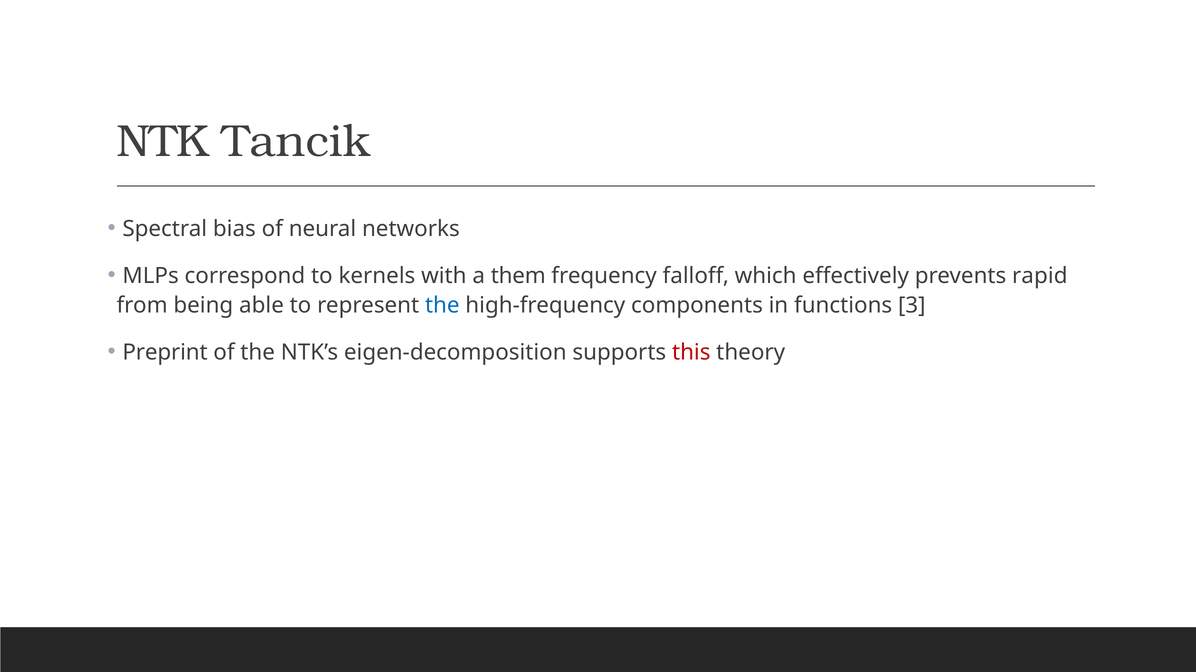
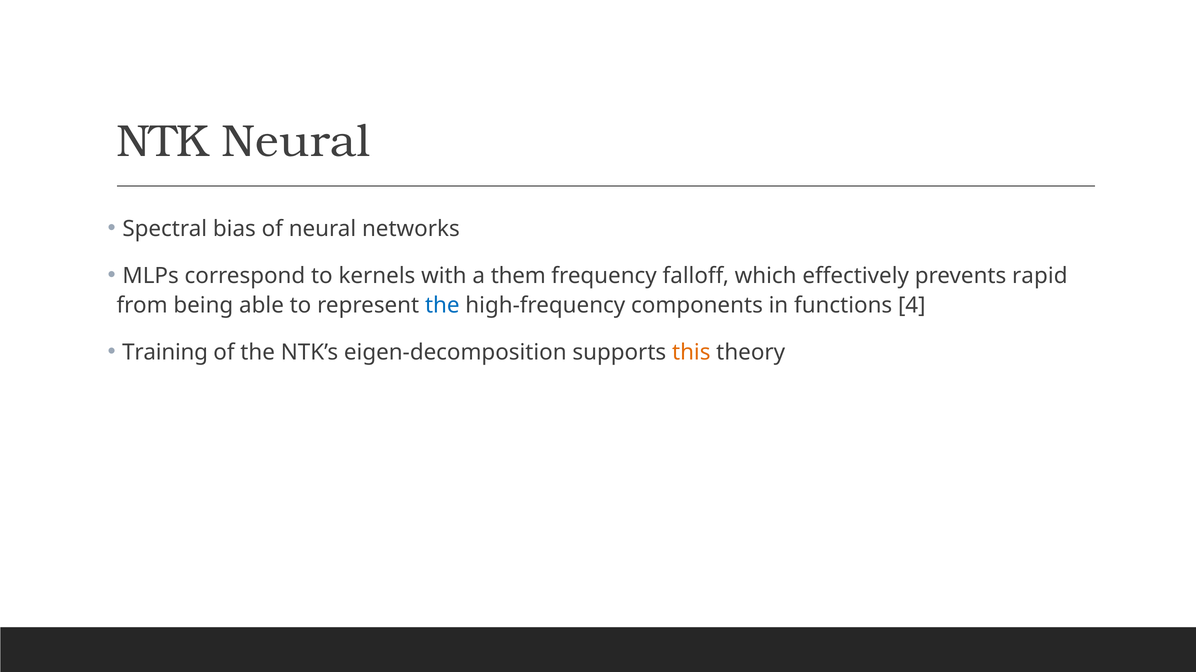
NTK Tancik: Tancik -> Neural (296, 141)
3: 3 -> 4 (912, 306)
Preprint: Preprint -> Training (165, 353)
this colour: red -> orange (691, 353)
